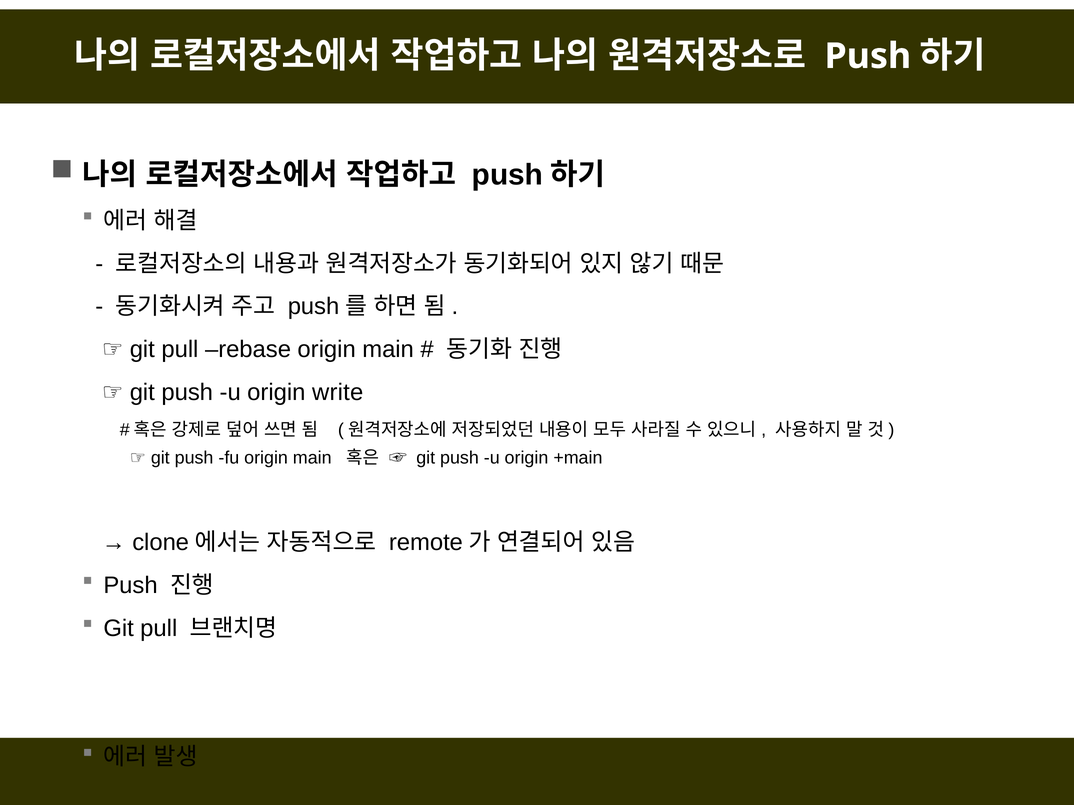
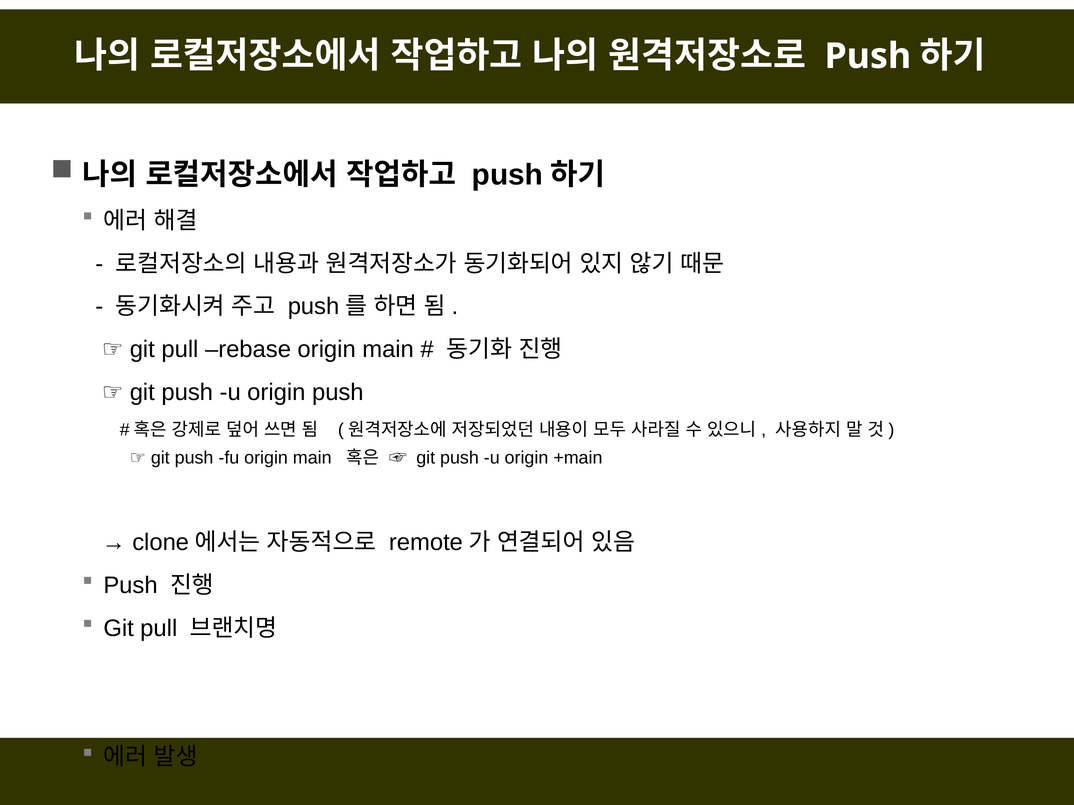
origin write: write -> push (338, 393)
